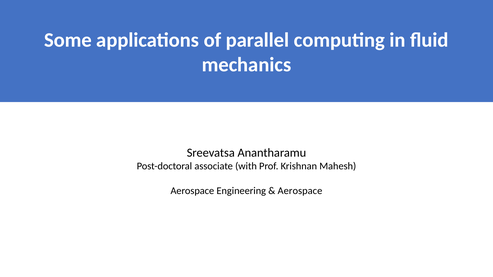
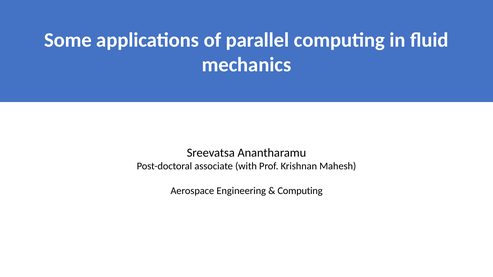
Aerospace: Aerospace -> Computing (300, 191)
